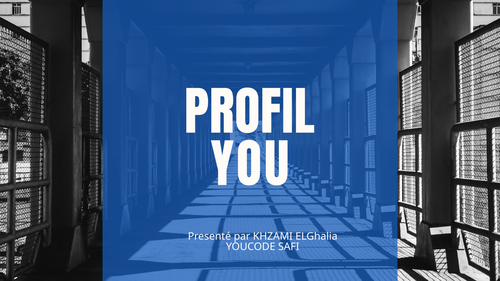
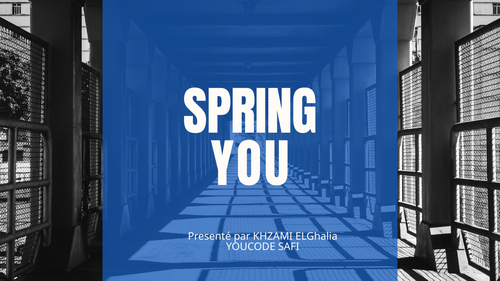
PROFIL: PROFIL -> SPRING (250, 116)
